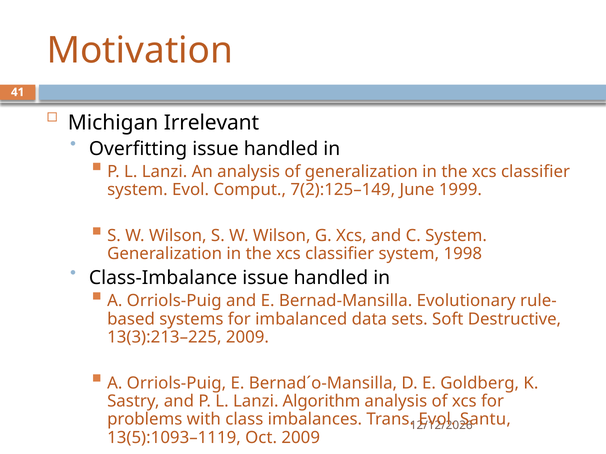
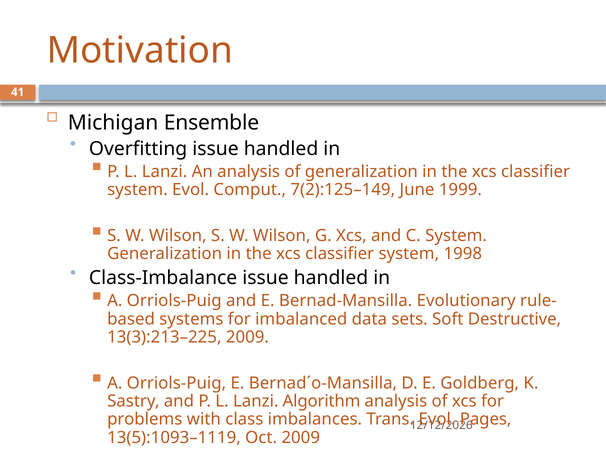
Irrelevant: Irrelevant -> Ensemble (211, 123)
Santu: Santu -> Pages (486, 420)
